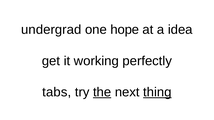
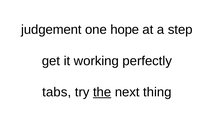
undergrad: undergrad -> judgement (51, 30)
idea: idea -> step (180, 30)
thing underline: present -> none (157, 92)
